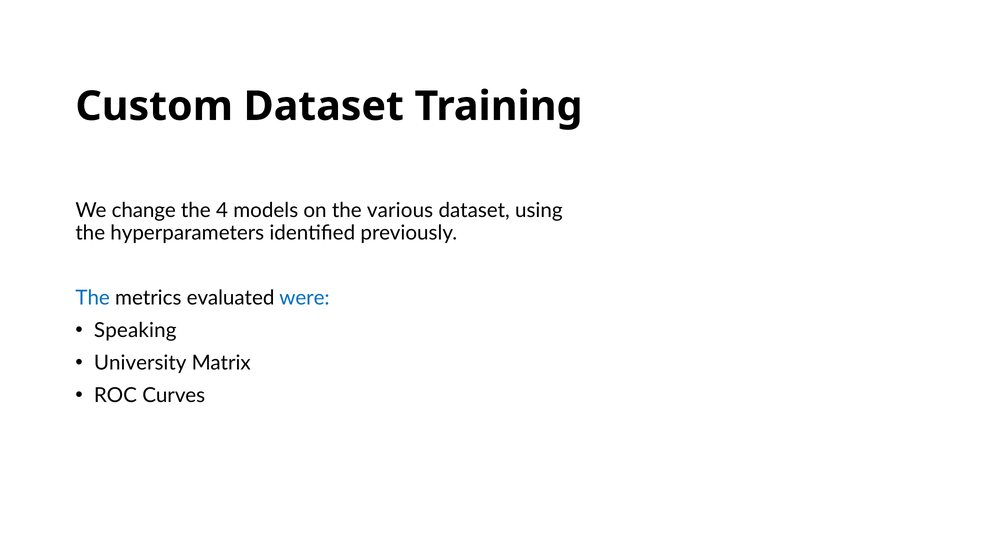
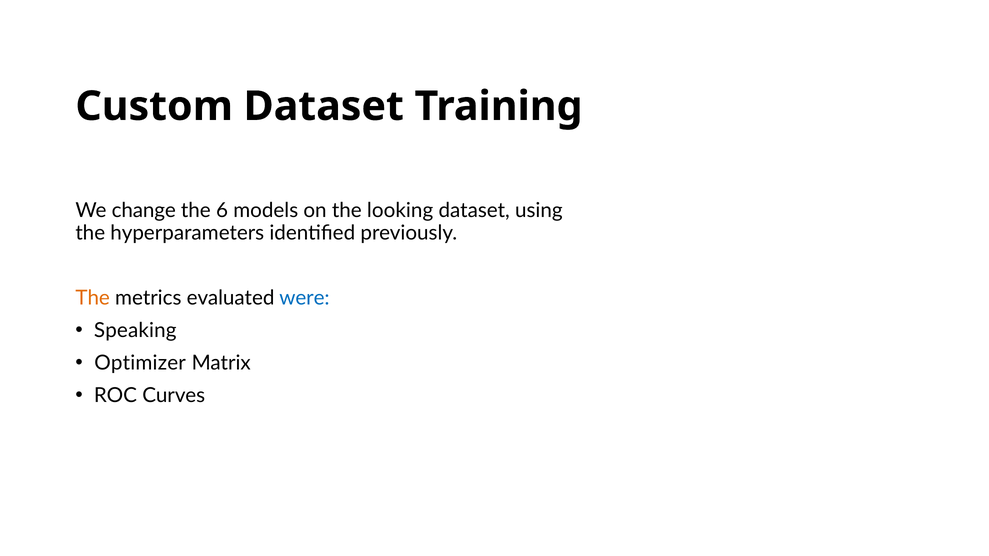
4: 4 -> 6 (222, 211)
various: various -> looking (400, 211)
The colour: blue -> orange (93, 298)
University: University -> Optimizer (140, 363)
